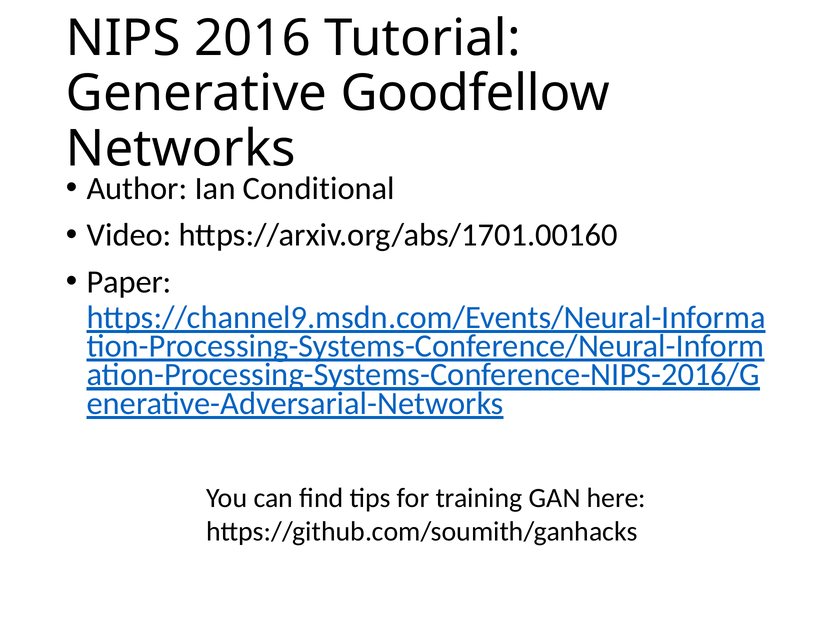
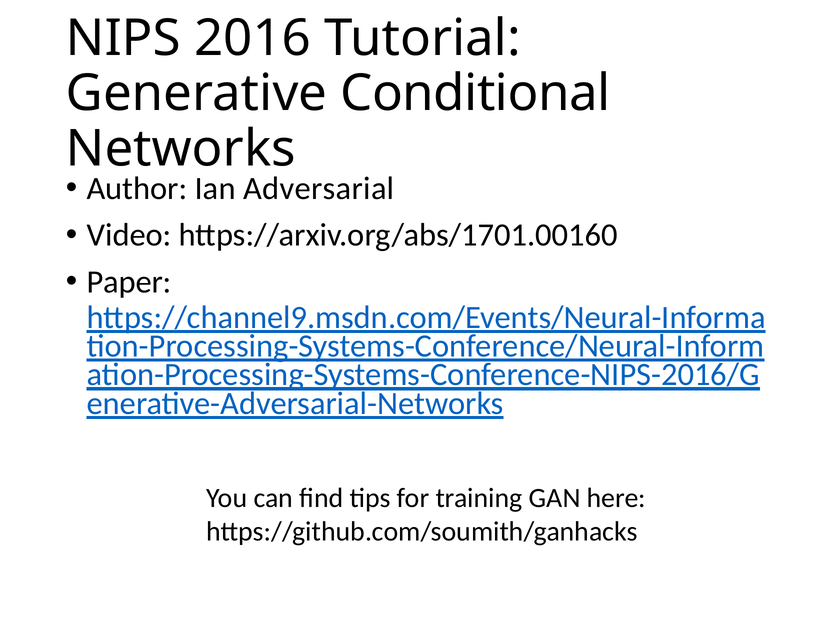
Goodfellow: Goodfellow -> Conditional (475, 94)
Conditional: Conditional -> Adversarial (319, 188)
